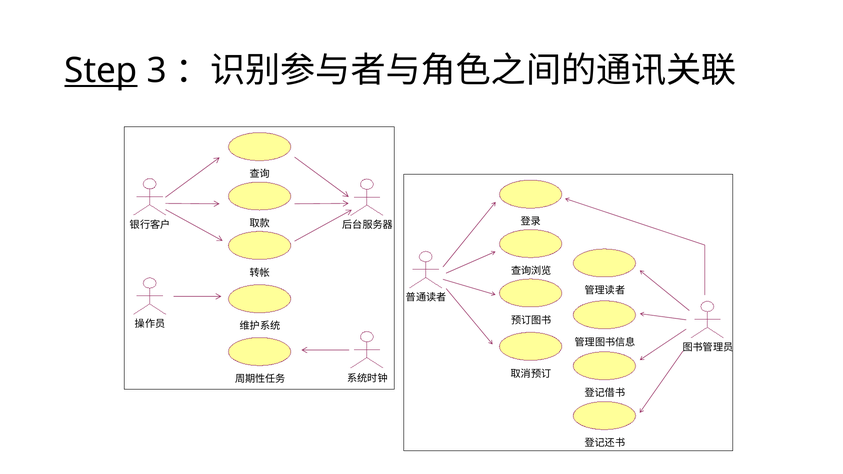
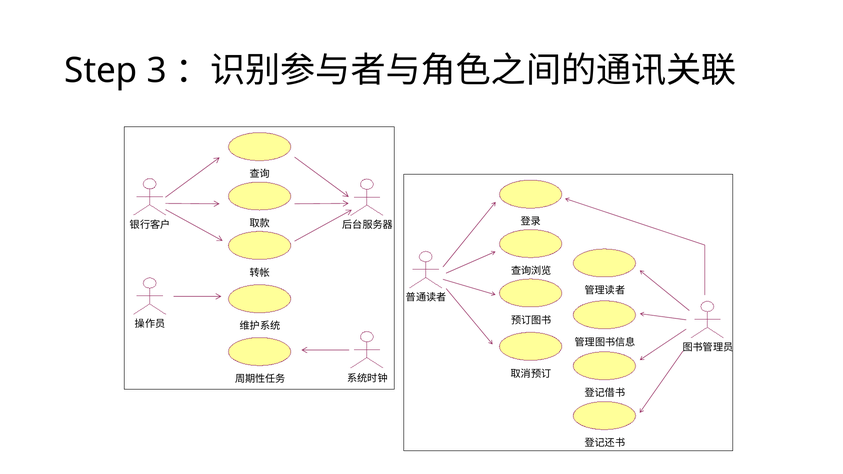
Step underline: present -> none (101, 71)
